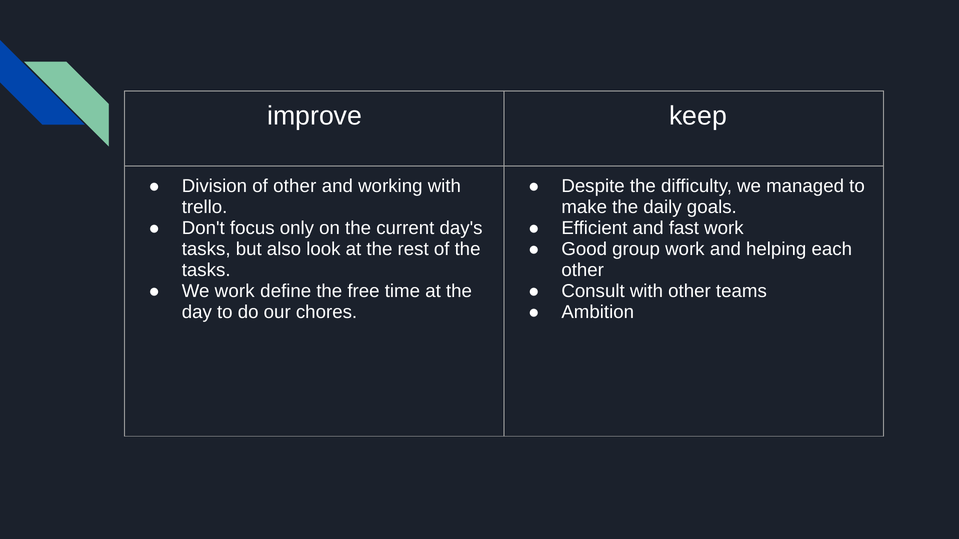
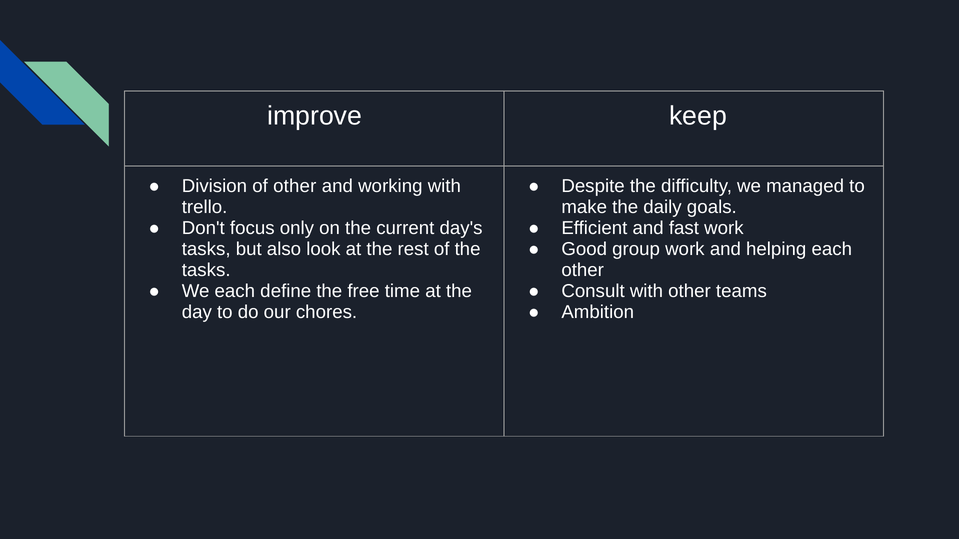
We work: work -> each (235, 291)
